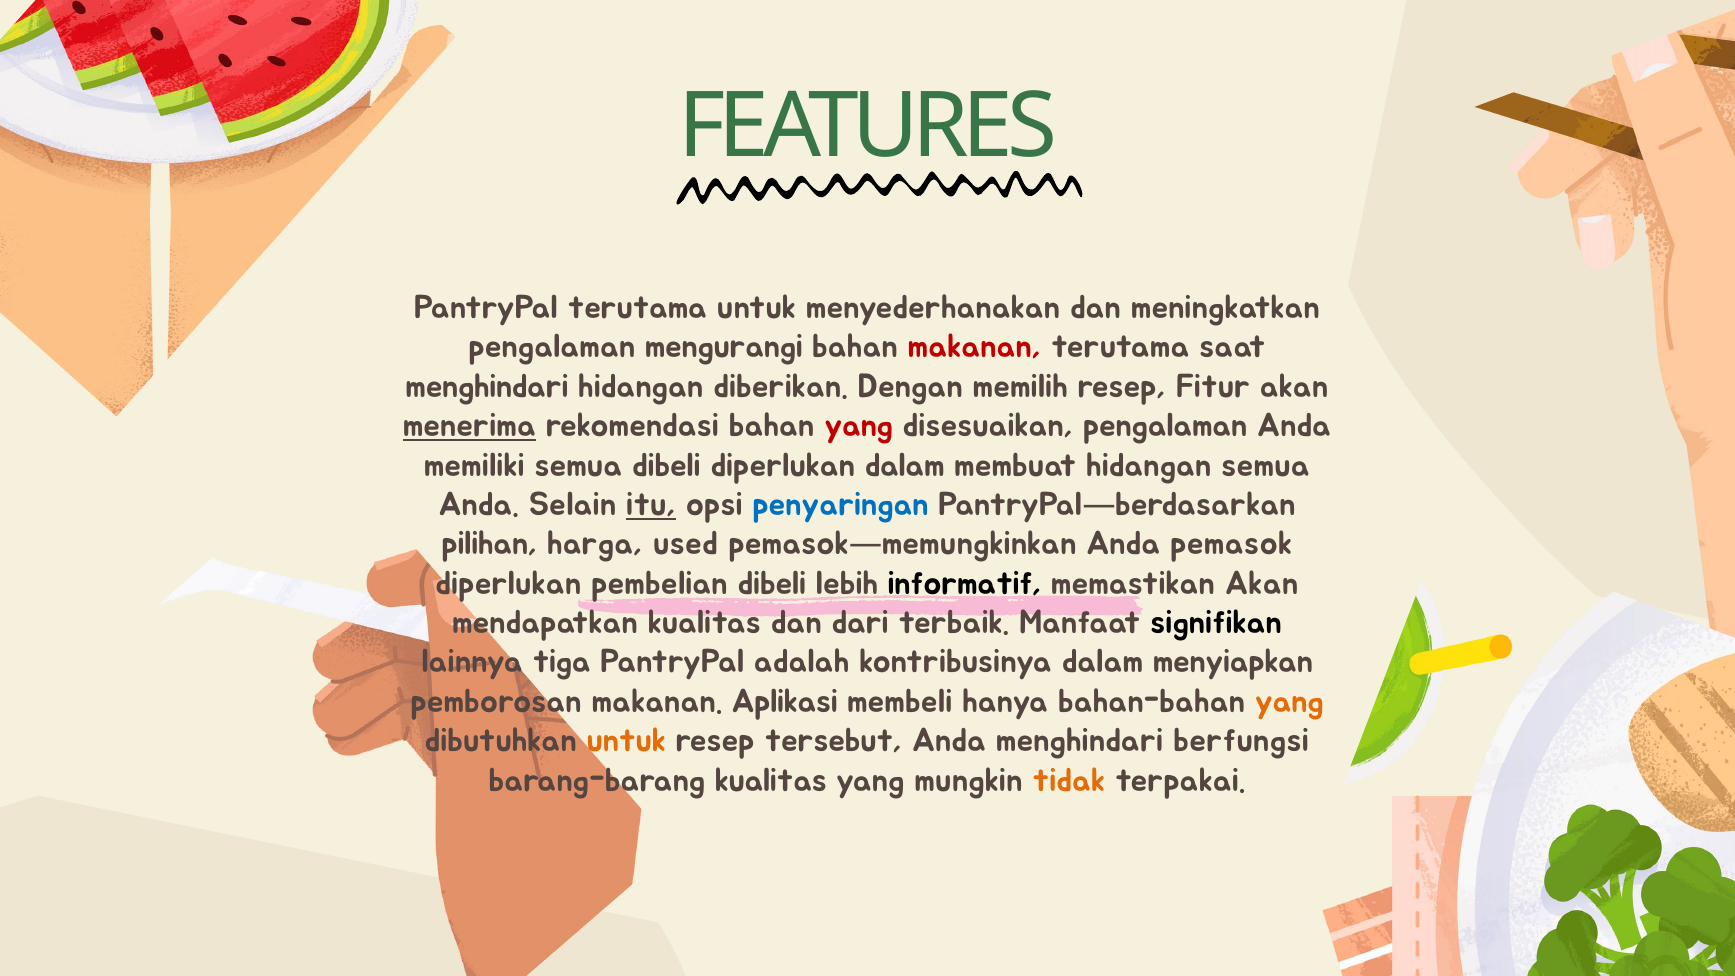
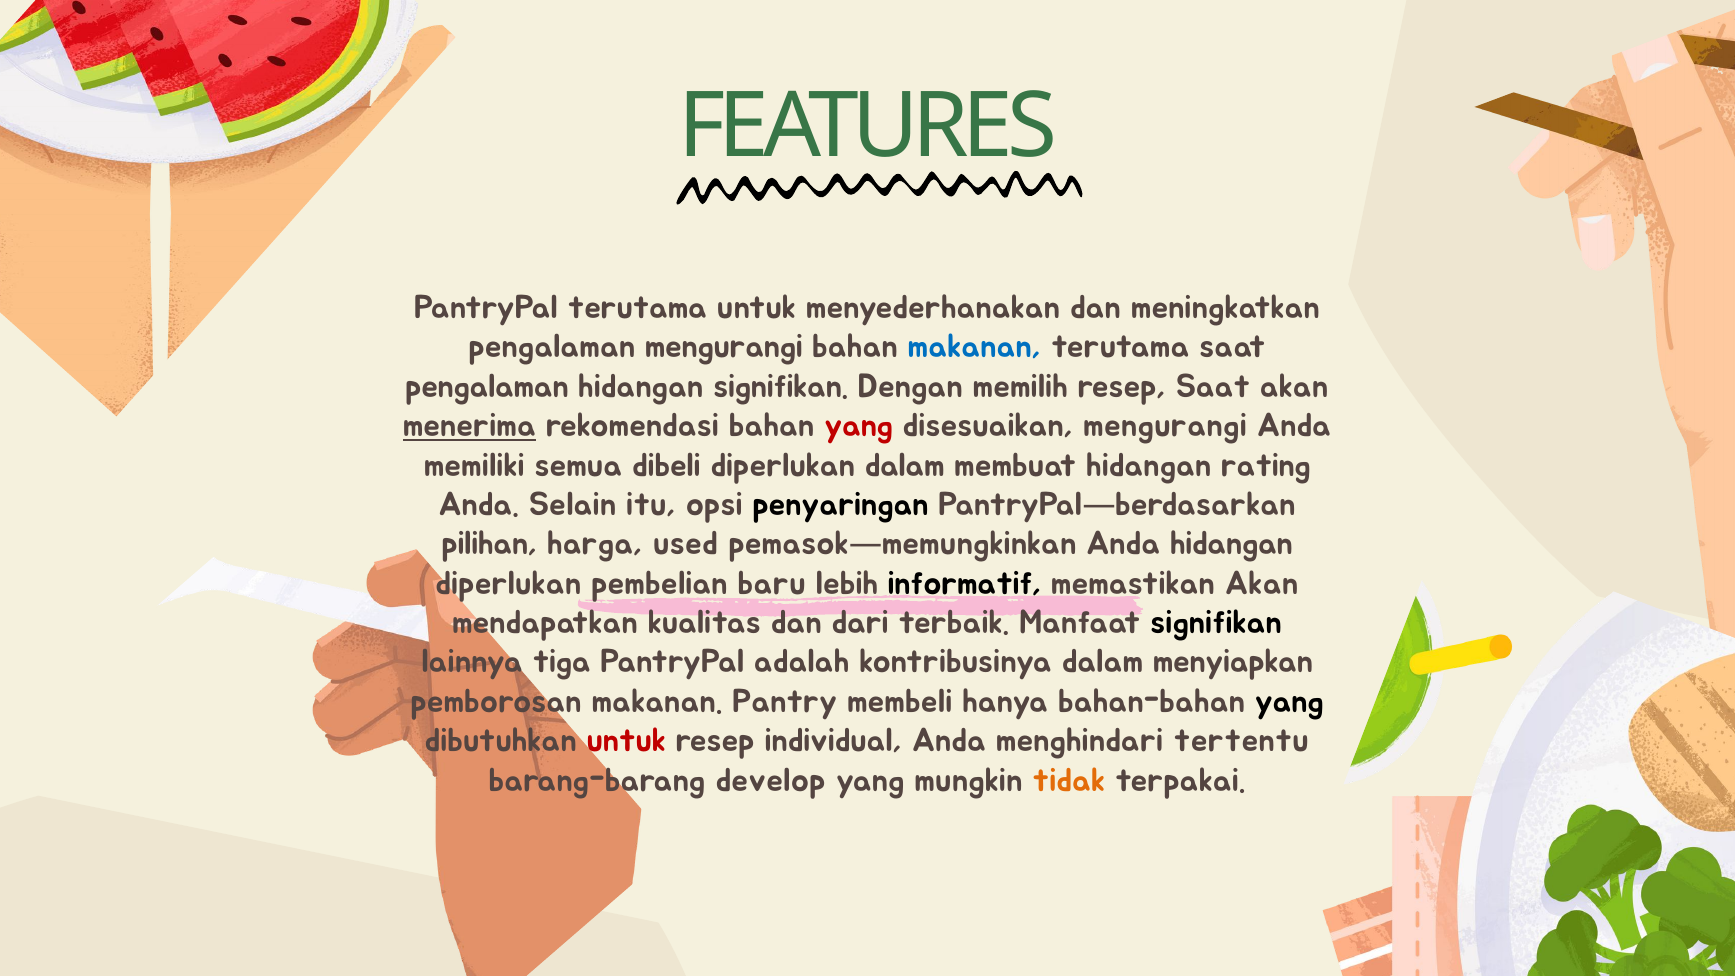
makanan colour: red -> blue (975, 347)
menghindari: menghindari -> pengalaman (487, 386)
hidangan diberikan: diberikan -> signifikan (781, 386)
resep Fitur: Fitur -> Saat (1213, 386)
disesuaikan pengalaman: pengalaman -> mengurangi (1165, 426)
hidangan semua: semua -> rating (1266, 465)
itu underline: present -> none (651, 505)
penyaringan colour: blue -> black (841, 505)
Anda pemasok: pemasok -> hidangan (1232, 544)
pembelian dibeli: dibeli -> baru (772, 583)
Aplikasi: Aplikasi -> Pantry (785, 701)
yang colour: orange -> black (1289, 701)
untuk colour: orange -> red (626, 741)
tersebut: tersebut -> individual (833, 741)
berfungsi: berfungsi -> tertentu (1241, 741)
barang-barang kualitas: kualitas -> develop (771, 780)
